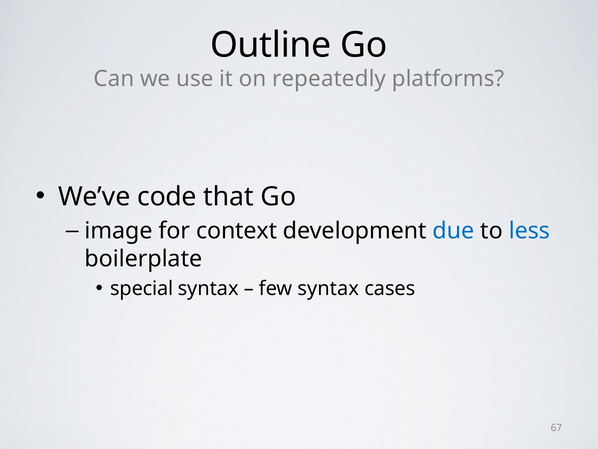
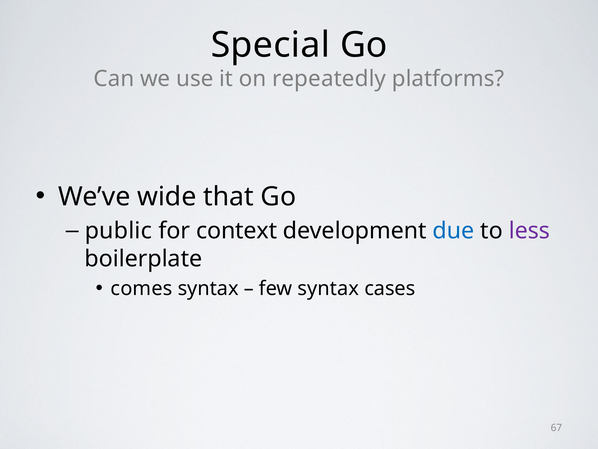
Outline: Outline -> Special (270, 45)
code: code -> wide (167, 196)
image: image -> public (118, 231)
less colour: blue -> purple (529, 231)
special: special -> comes (142, 288)
